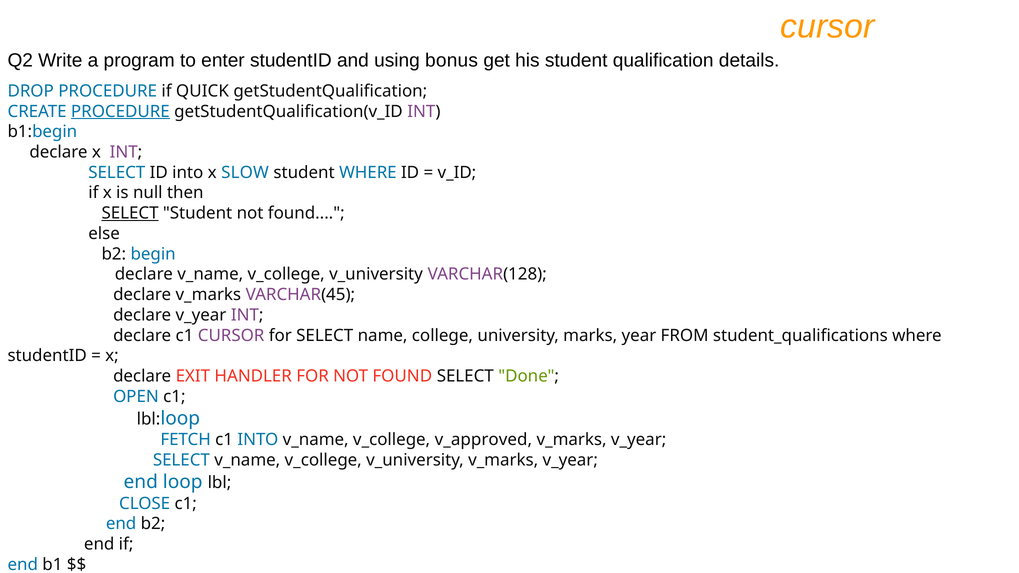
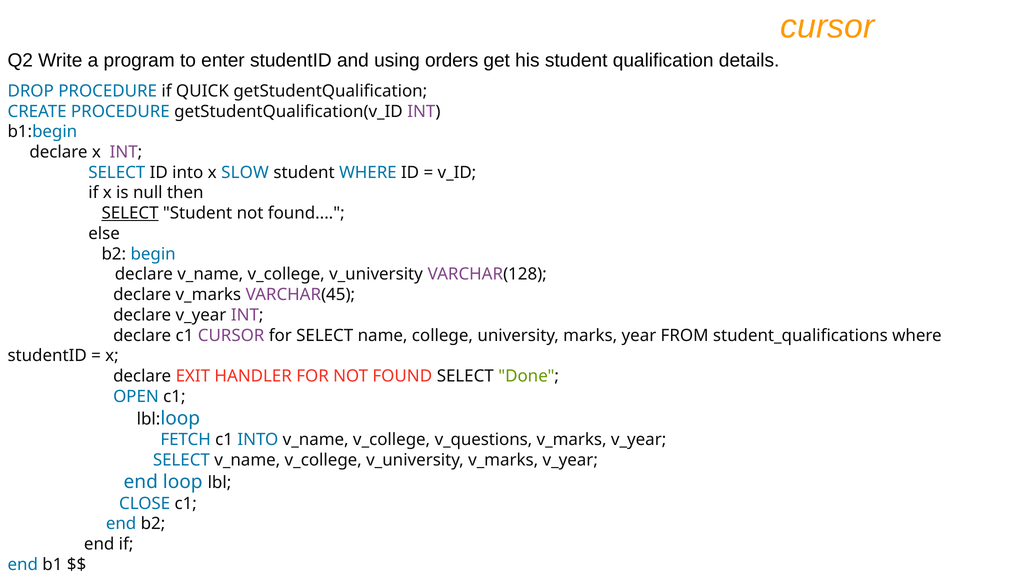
bonus: bonus -> orders (452, 60)
PROCEDURE underline: present -> none (120, 111)
v_approved: v_approved -> v_questions (483, 440)
